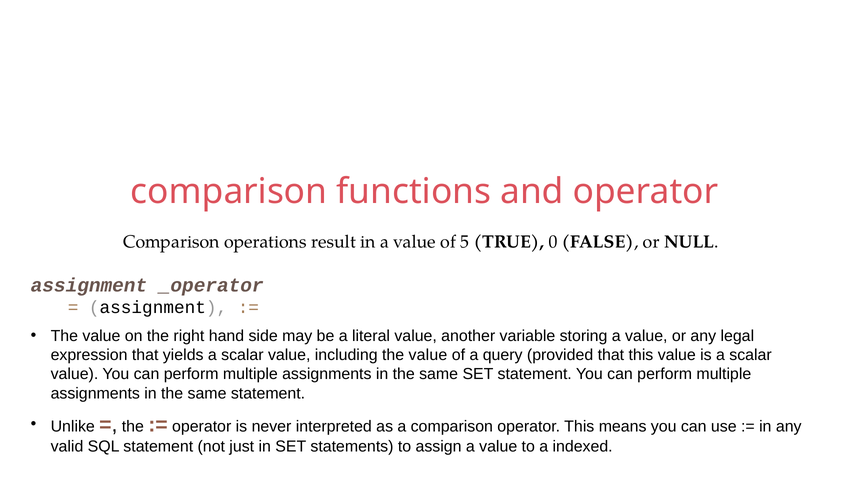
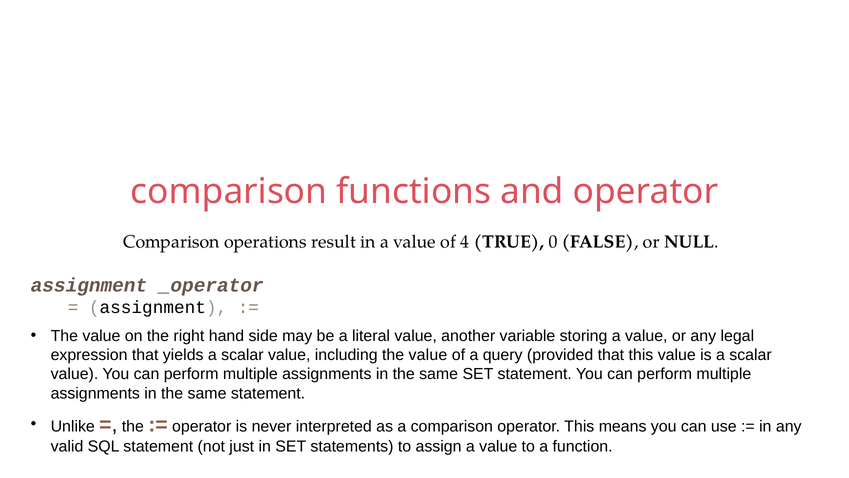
5: 5 -> 4 (465, 242)
indexed: indexed -> function (583, 446)
